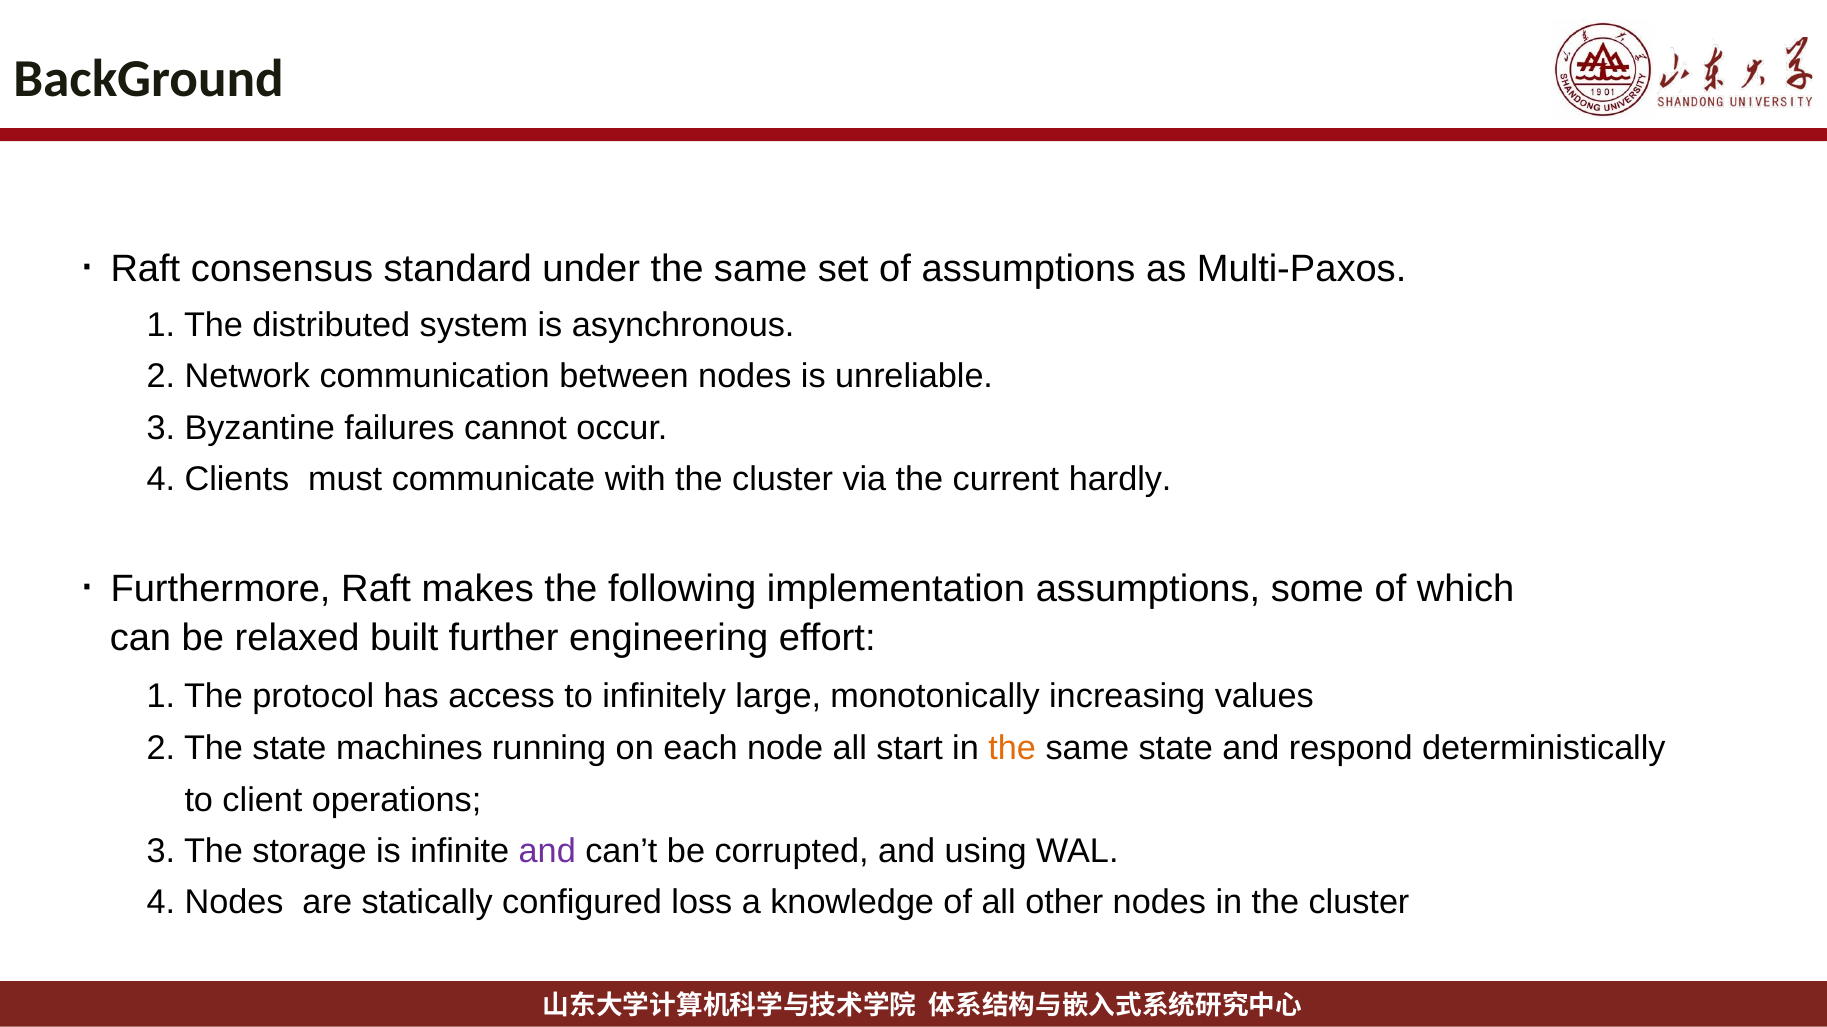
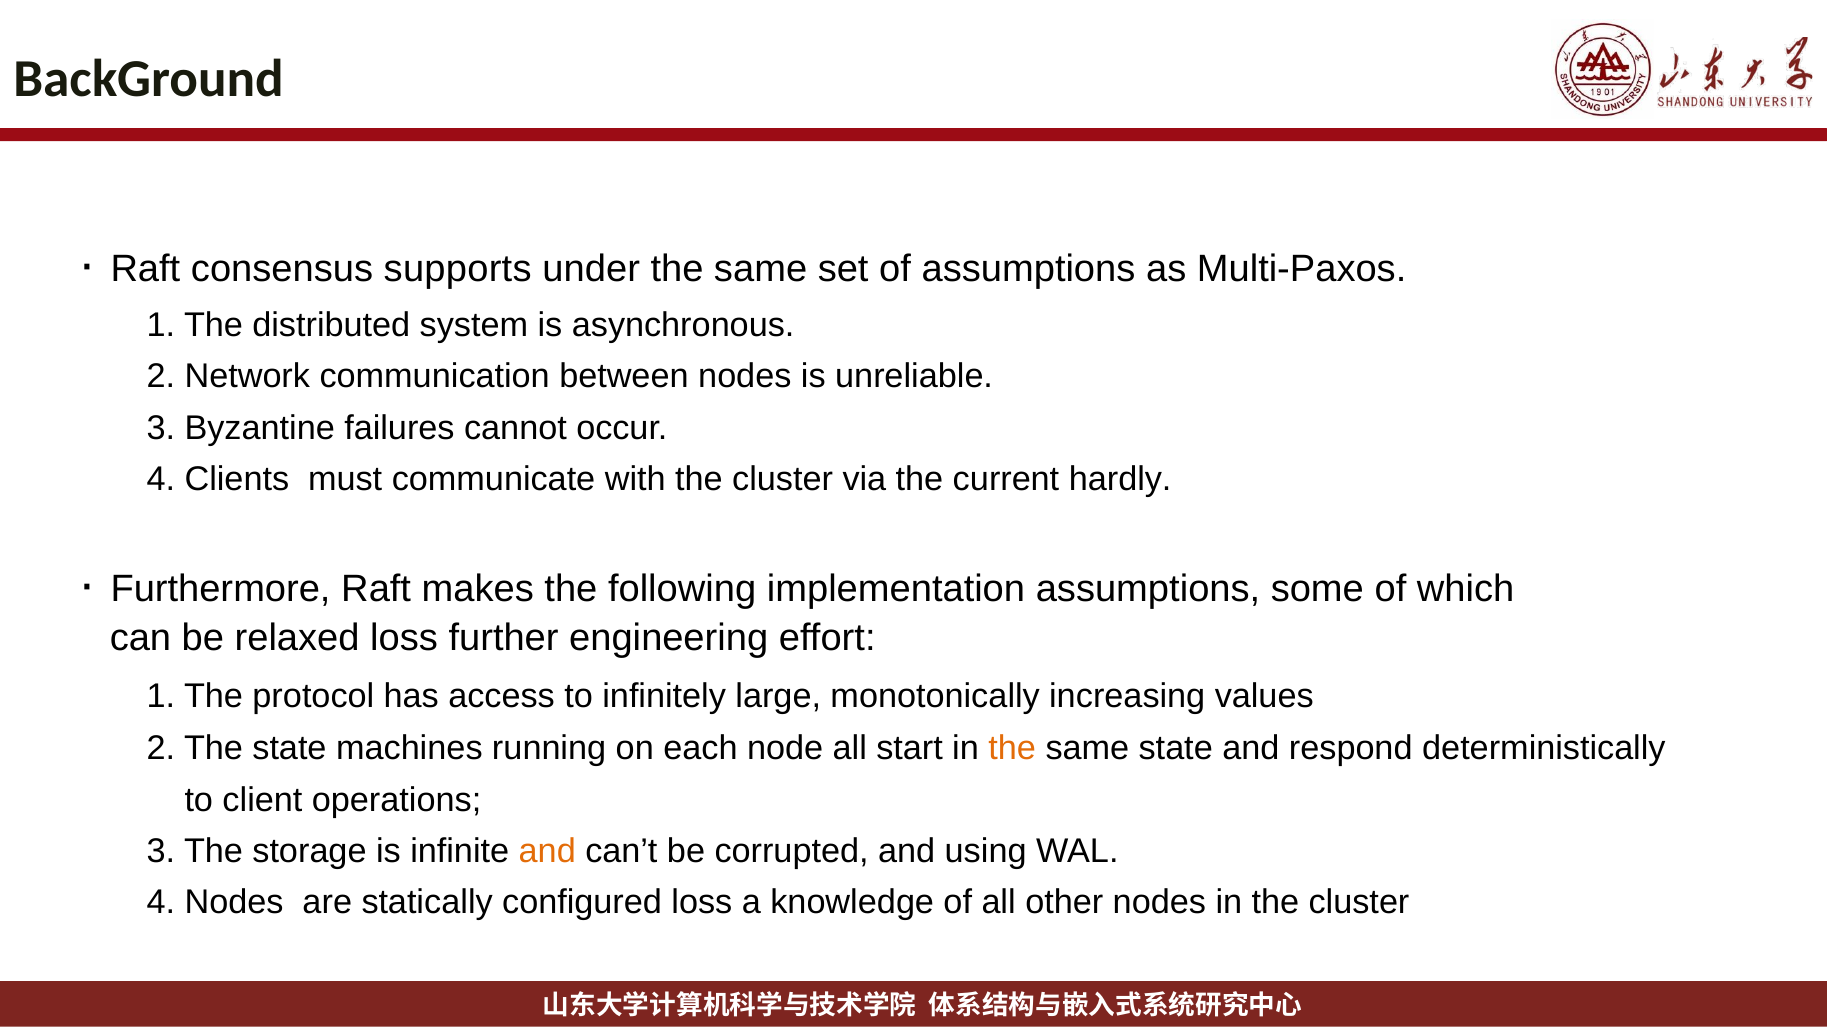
standard: standard -> supports (458, 269)
relaxed built: built -> loss (404, 639)
and colour: purple -> orange (547, 852)
